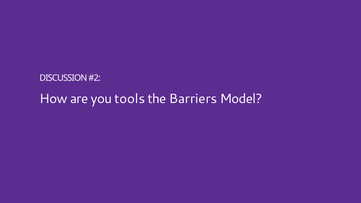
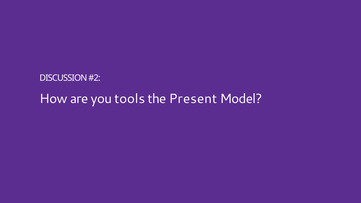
Barriers: Barriers -> Present (193, 99)
